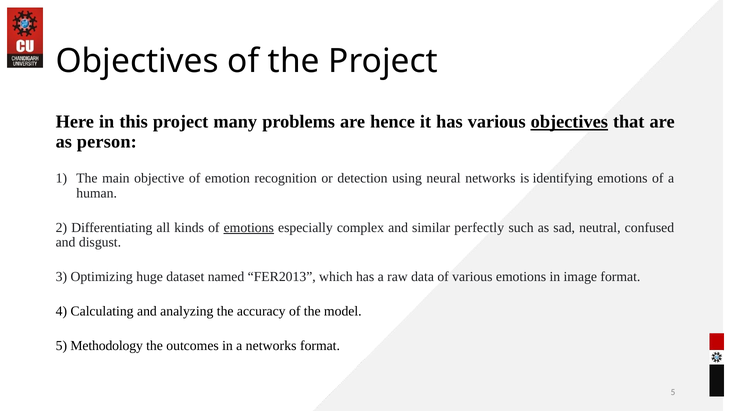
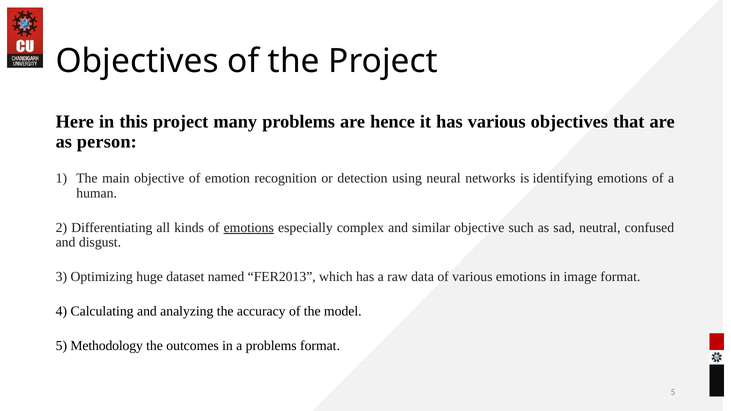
objectives underline: present -> none (569, 122)
similar perfectly: perfectly -> objective (479, 228)
a networks: networks -> problems (271, 346)
